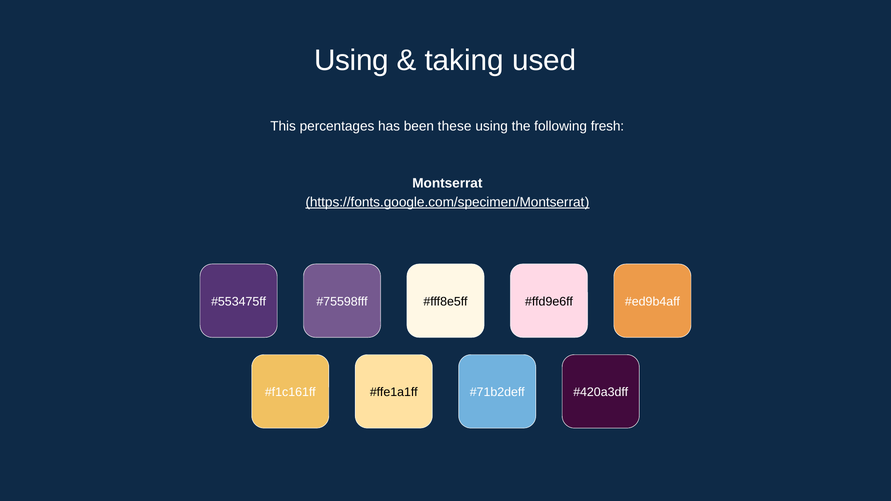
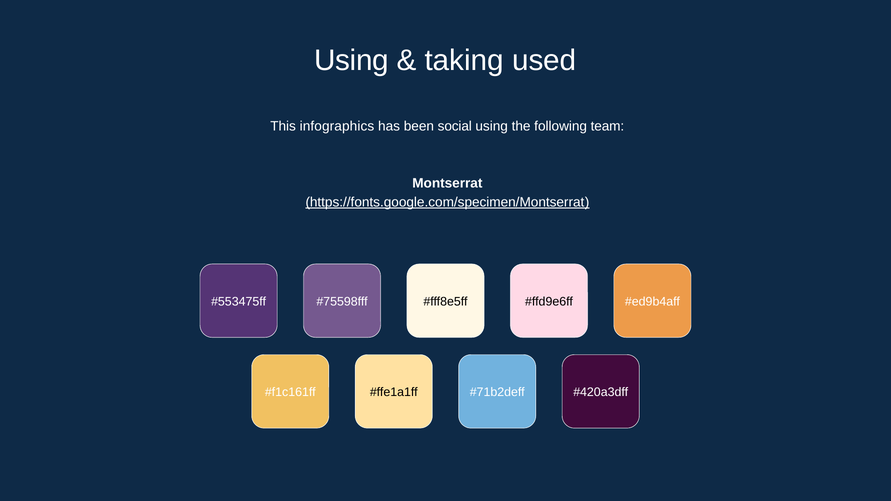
percentages: percentages -> infographics (337, 126)
these: these -> social (455, 126)
fresh: fresh -> team (607, 126)
